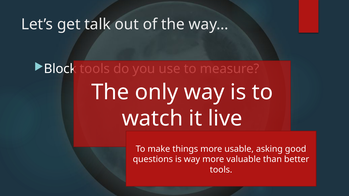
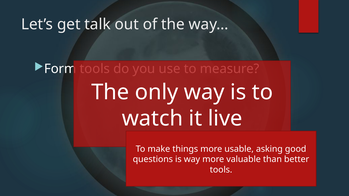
Block: Block -> Form (60, 69)
